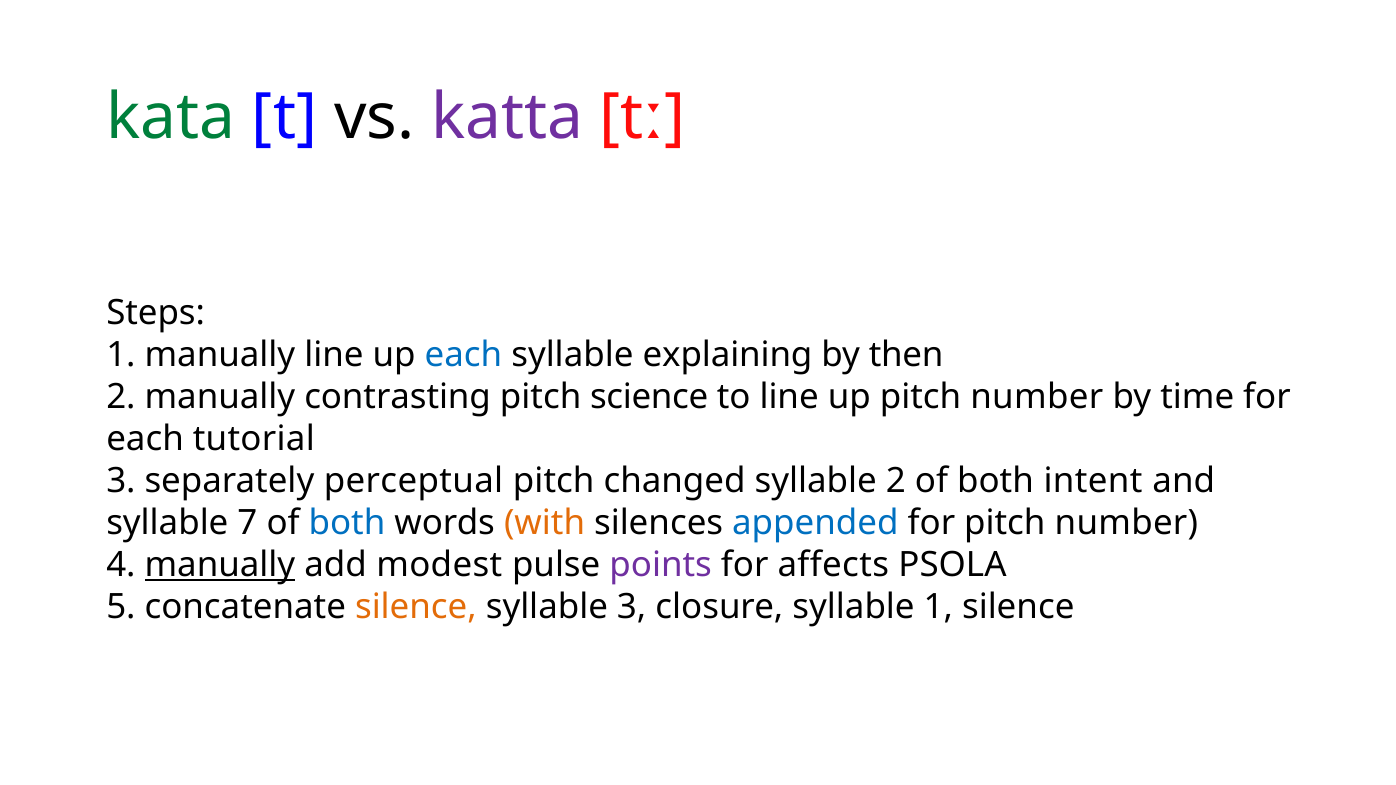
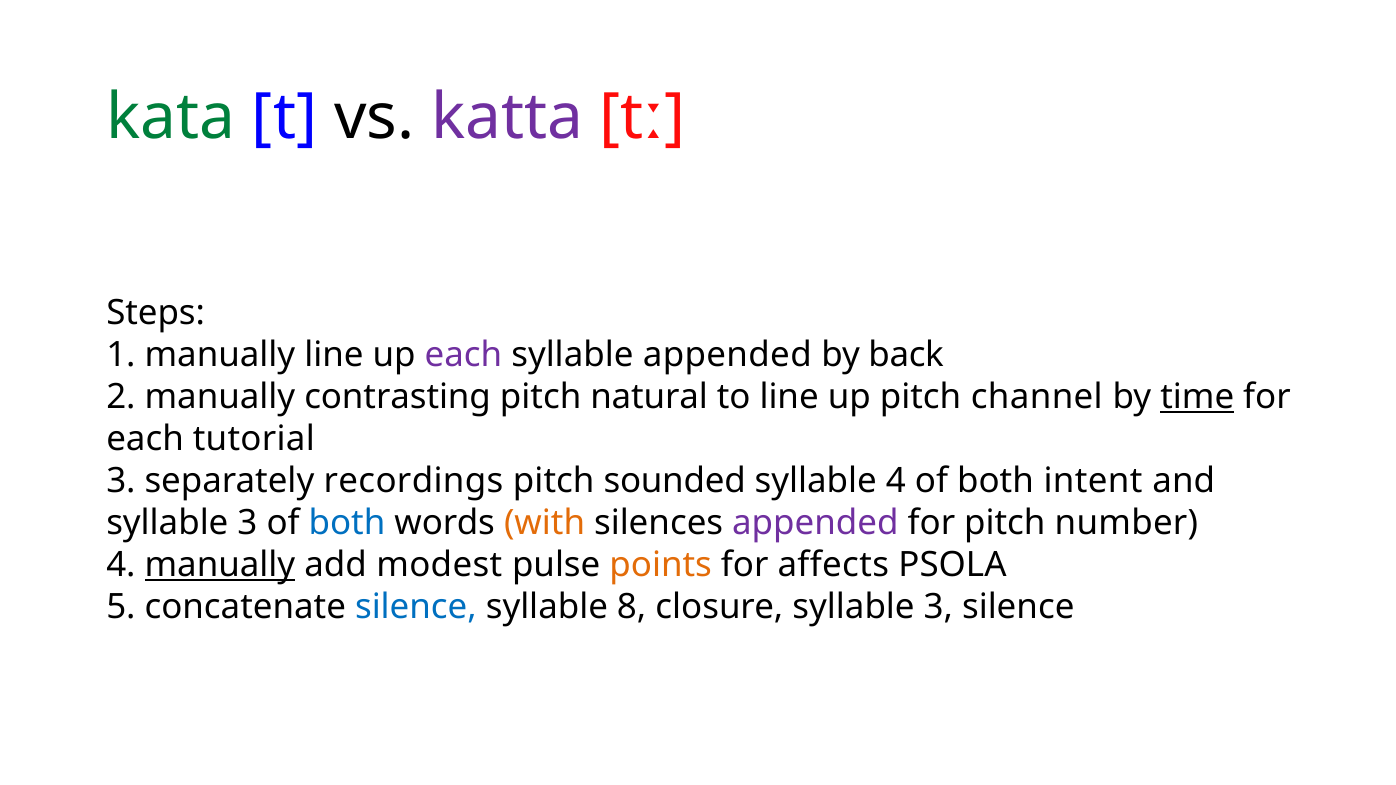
each colour: blue -> purple (463, 355)
syllable explaining: explaining -> appended (727, 355)
then: then -> back (906, 355)
science: science -> natural (649, 397)
up pitch number: number -> channel (1037, 397)
time underline: none -> present (1197, 397)
perceptual: perceptual -> recordings (413, 481)
changed: changed -> sounded (675, 481)
syllable 2: 2 -> 4 (896, 481)
7: 7 -> 3 (247, 523)
appended colour: blue -> purple (815, 523)
points colour: purple -> orange (661, 565)
silence colour: orange -> blue (416, 607)
syllable 3: 3 -> 8 (632, 607)
closure syllable 1: 1 -> 3 (938, 607)
